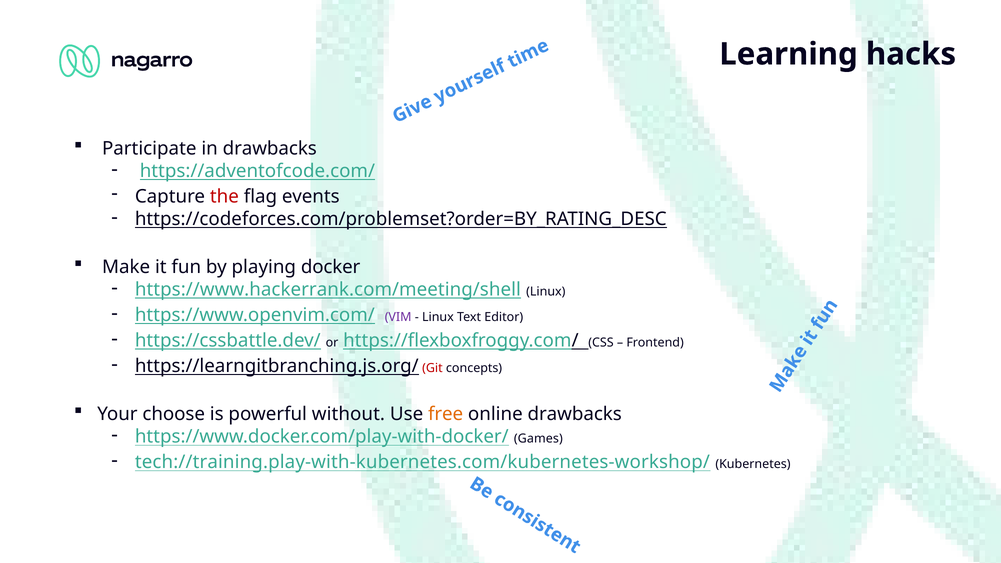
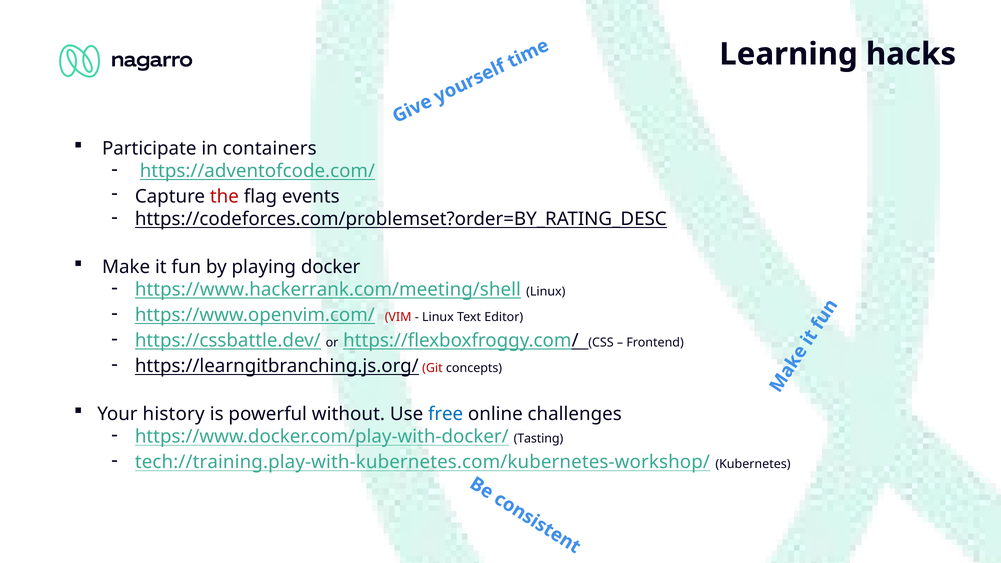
in drawbacks: drawbacks -> containers (270, 148)
VIM colour: purple -> red (398, 317)
choose: choose -> history (174, 414)
free colour: orange -> blue (446, 414)
online drawbacks: drawbacks -> challenges (575, 414)
Games: Games -> Tasting (538, 439)
